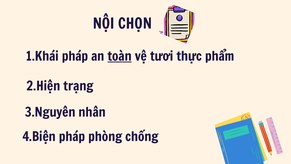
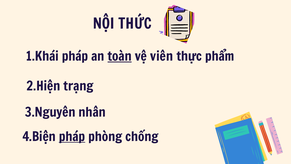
CHỌN: CHỌN -> THỨC (135, 24)
tươi: tươi -> viên (162, 56)
pháp underline: none -> present (72, 136)
